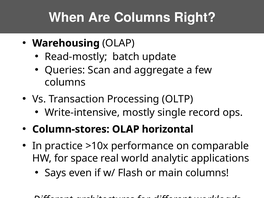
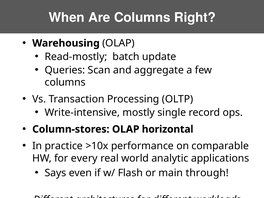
space: space -> every (84, 158)
main columns: columns -> through (207, 173)
